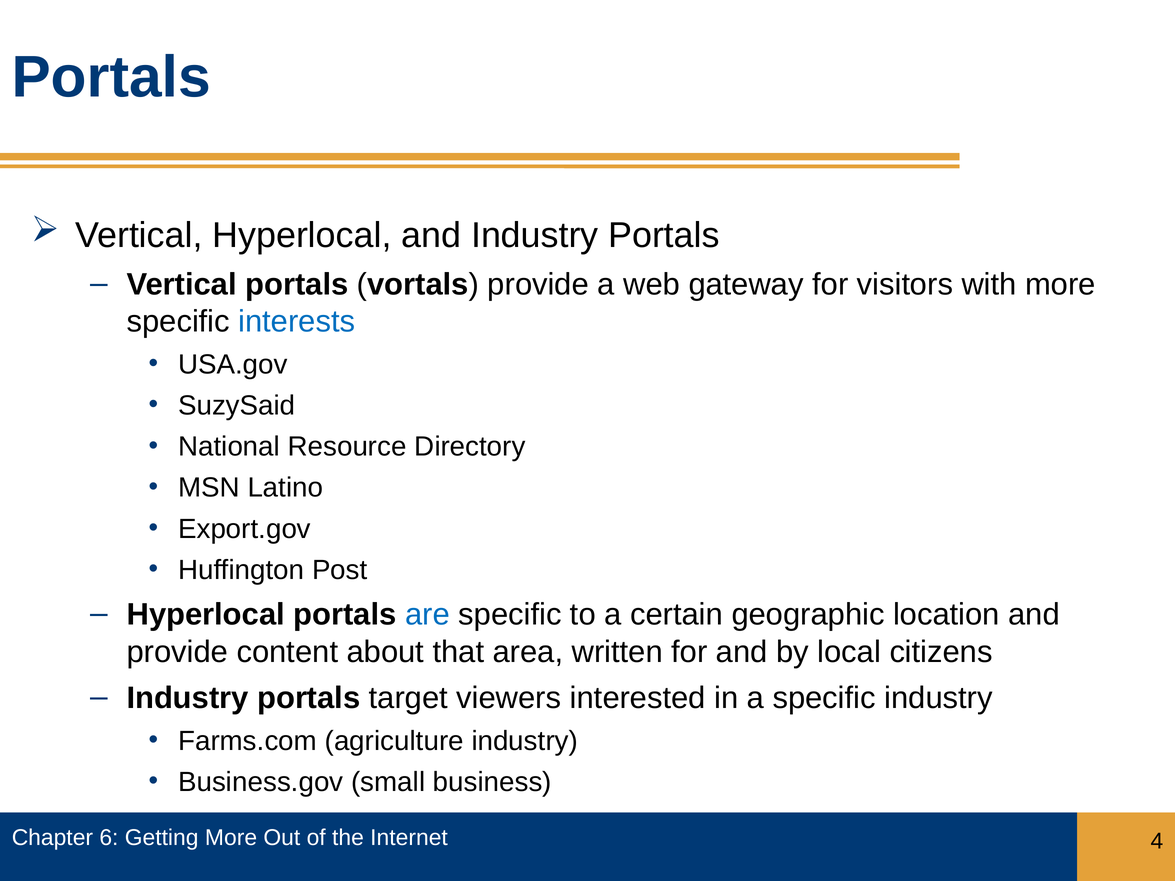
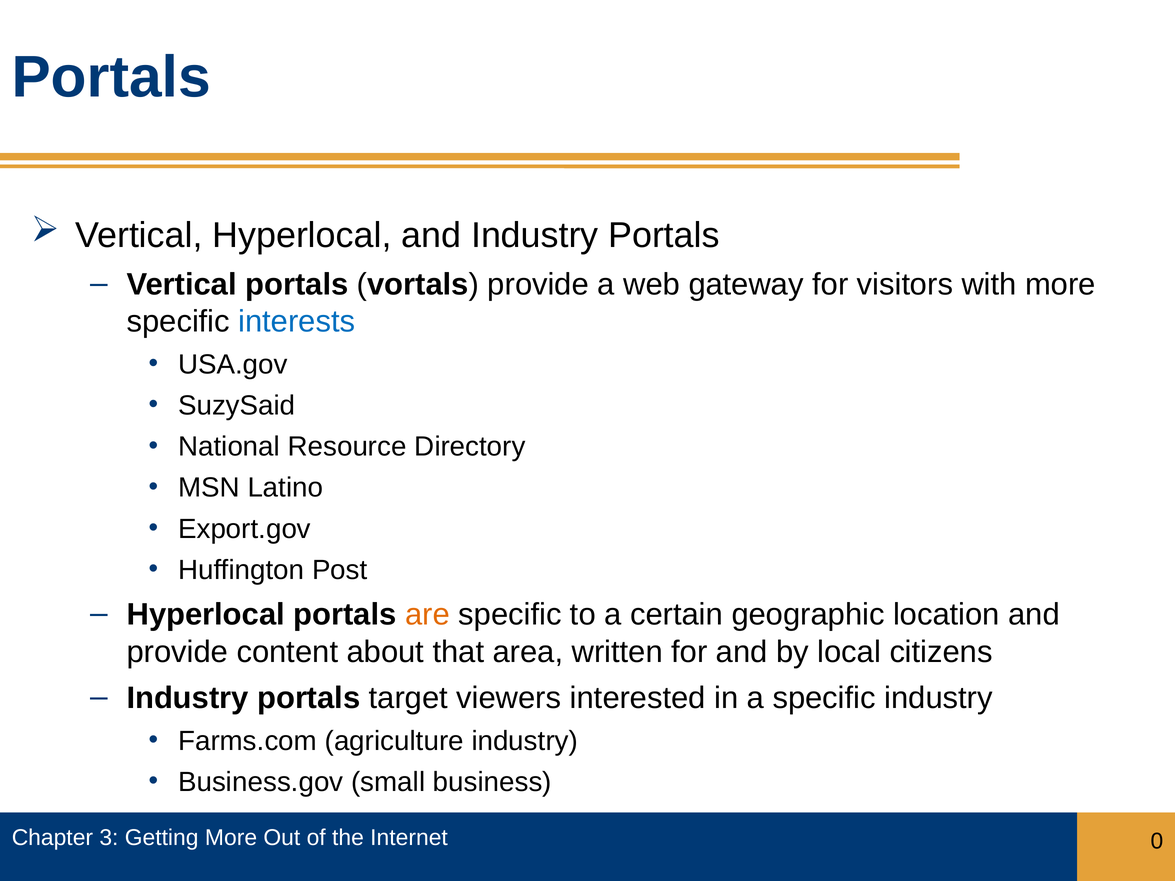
are colour: blue -> orange (428, 615)
6: 6 -> 3 (109, 838)
4: 4 -> 0 (1157, 841)
